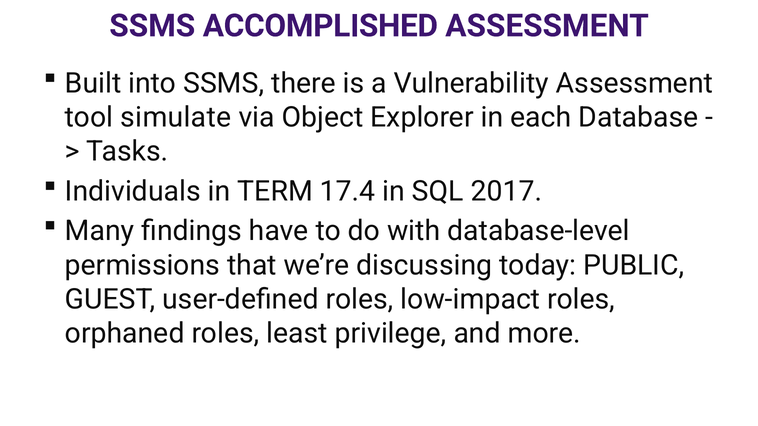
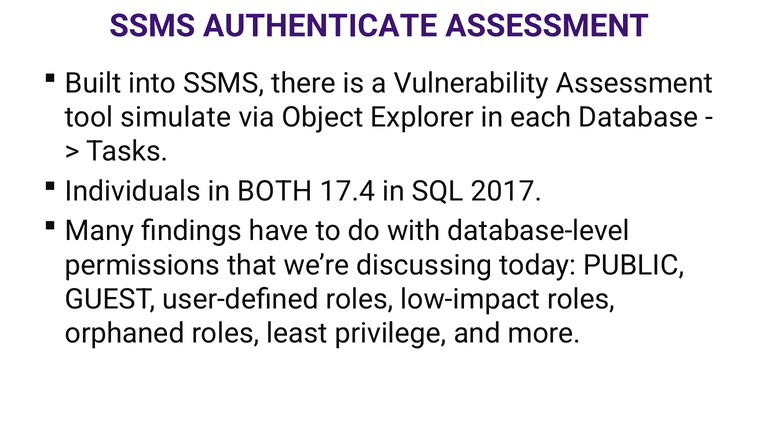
ACCOMPLISHED: ACCOMPLISHED -> AUTHENTICATE (320, 26)
TERM: TERM -> BOTH (275, 191)
